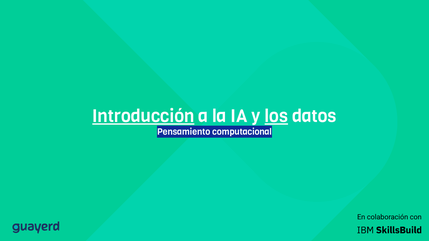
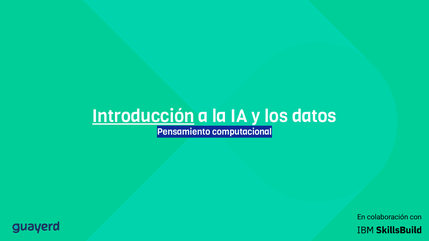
los underline: present -> none (276, 117)
